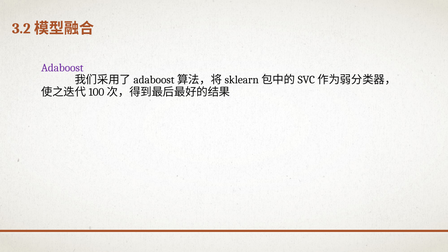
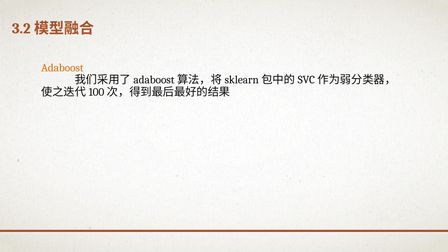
Adaboost colour: purple -> orange (62, 68)
